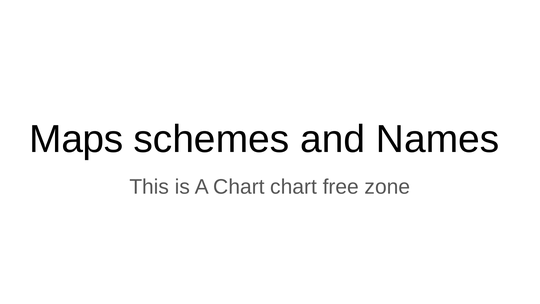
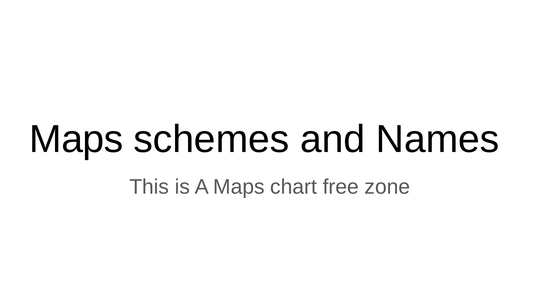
A Chart: Chart -> Maps (239, 187)
